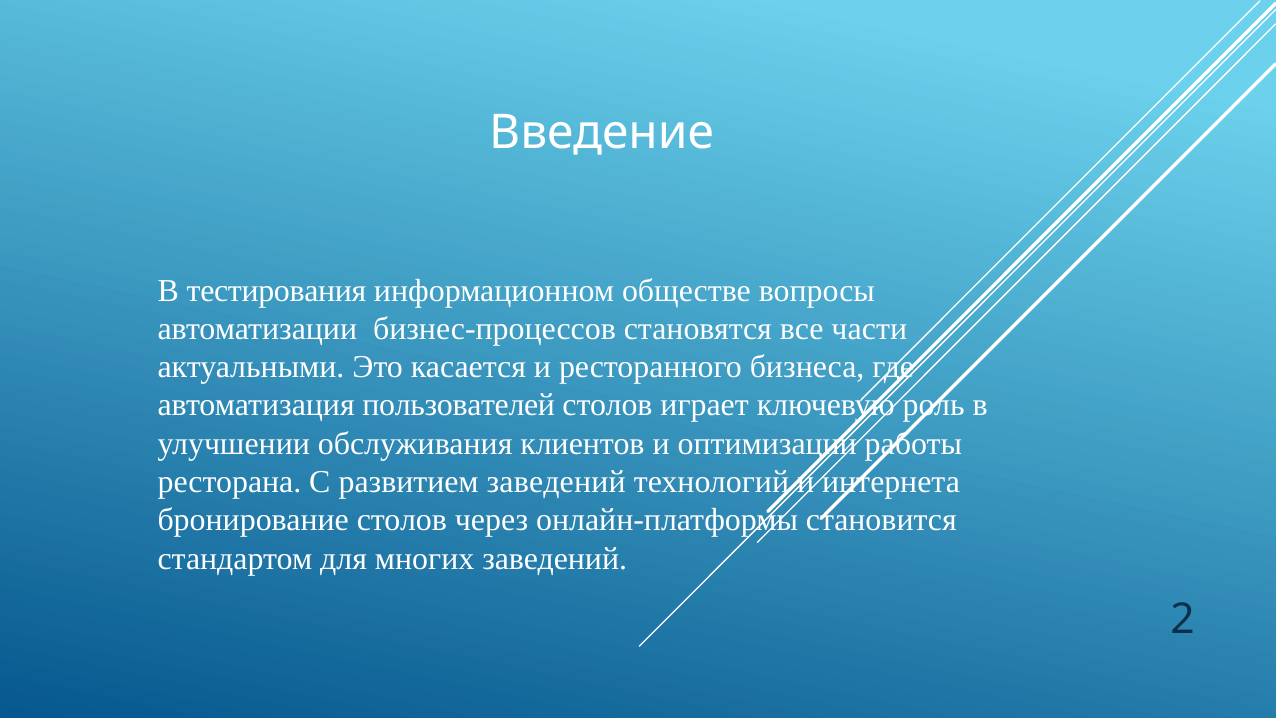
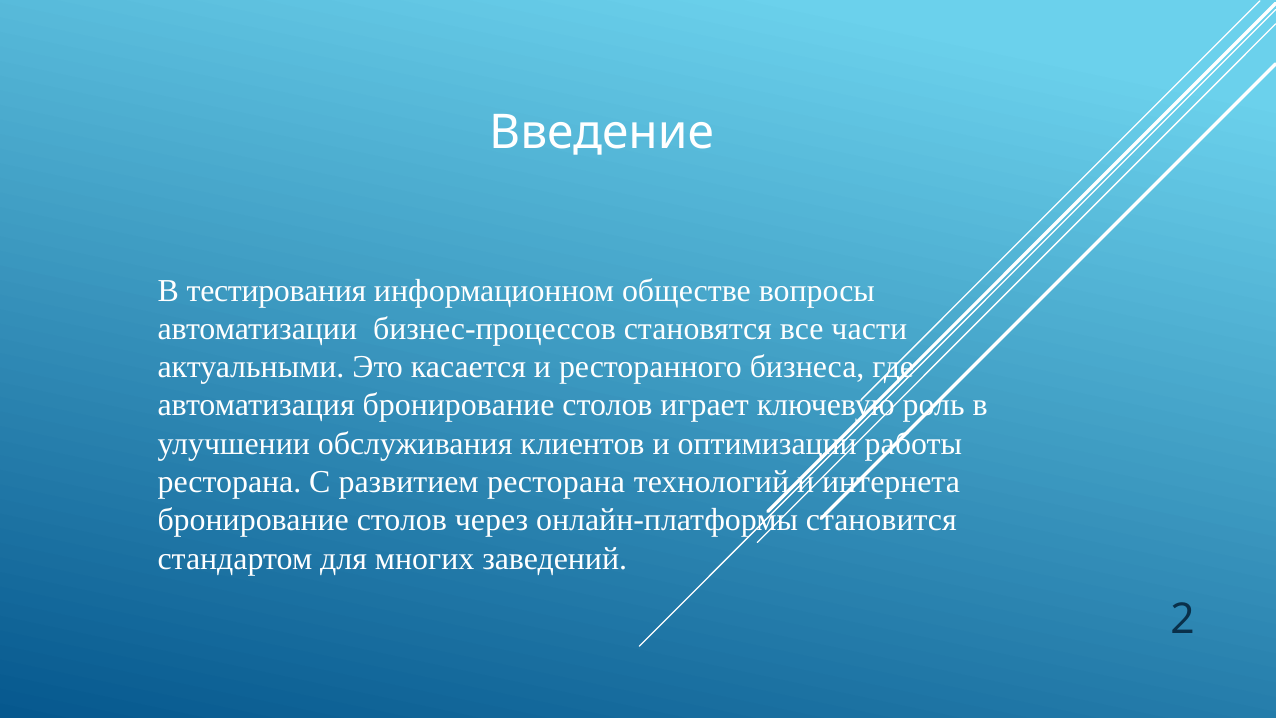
автоматизация пользователей: пользователей -> бронирование (459, 405)
развитием заведений: заведений -> ресторана (556, 482)
